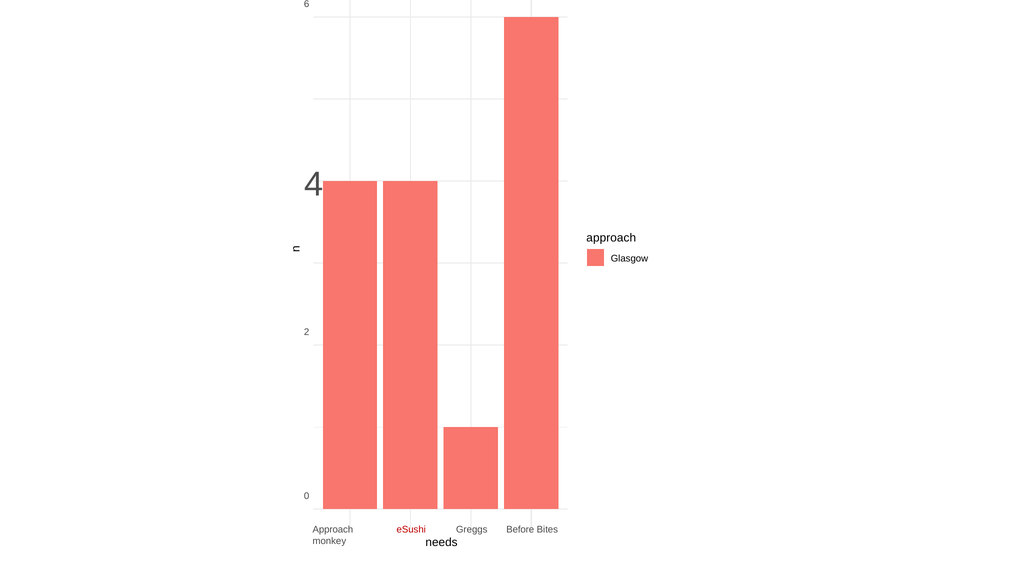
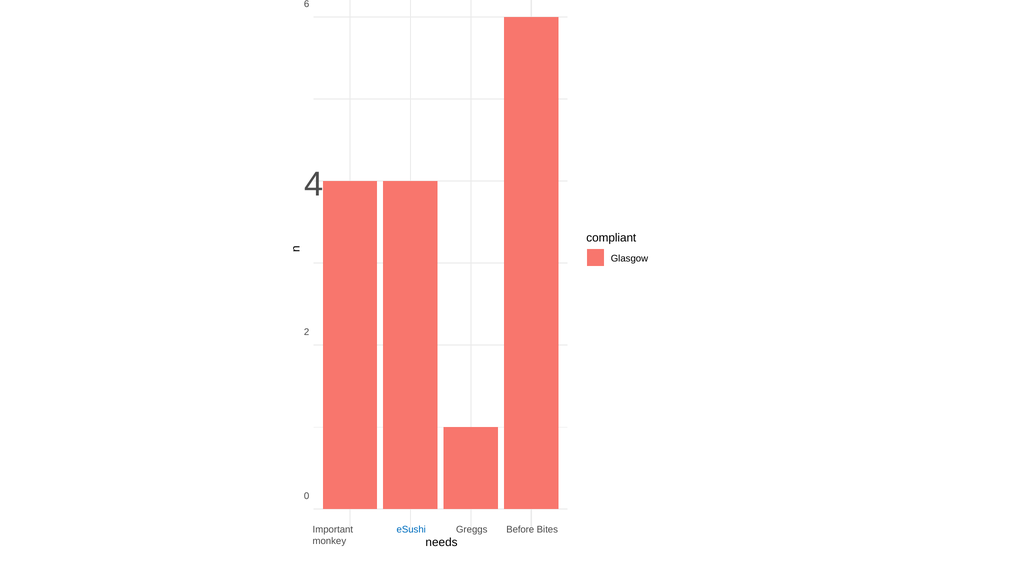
approach: approach -> compliant (611, 238)
Approach: Approach -> Important (333, 529)
eSushi colour: red -> blue (411, 529)
